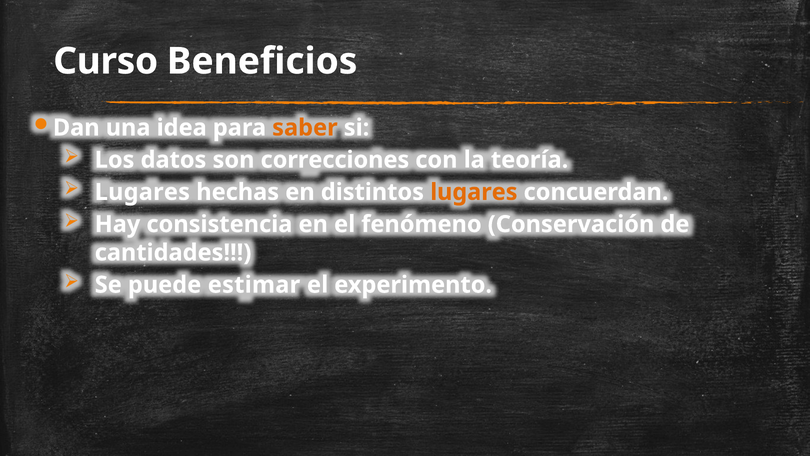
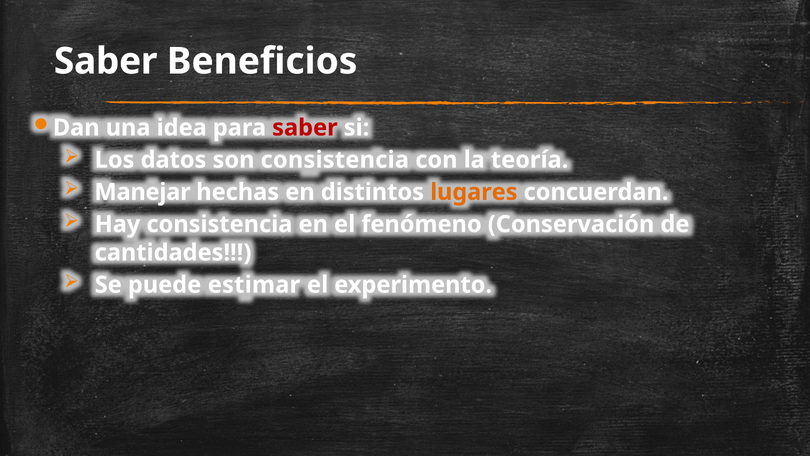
Curso: Curso -> Saber (106, 61)
saber colour: orange -> red (305, 128)
son correcciones: correcciones -> consistencia (335, 160)
Lugares: Lugares -> Manejar (143, 192)
